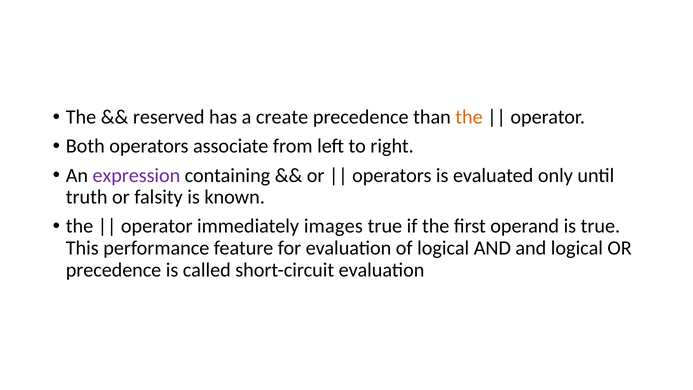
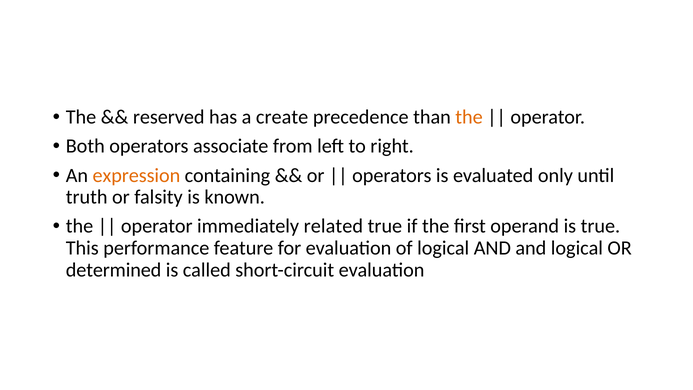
expression colour: purple -> orange (136, 175)
images: images -> related (333, 226)
precedence: precedence -> determined (114, 270)
